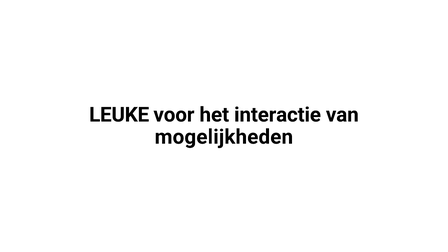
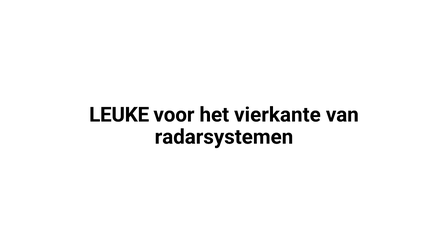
interactie: interactie -> vierkante (277, 115)
mogelijkheden: mogelijkheden -> radarsystemen (224, 137)
